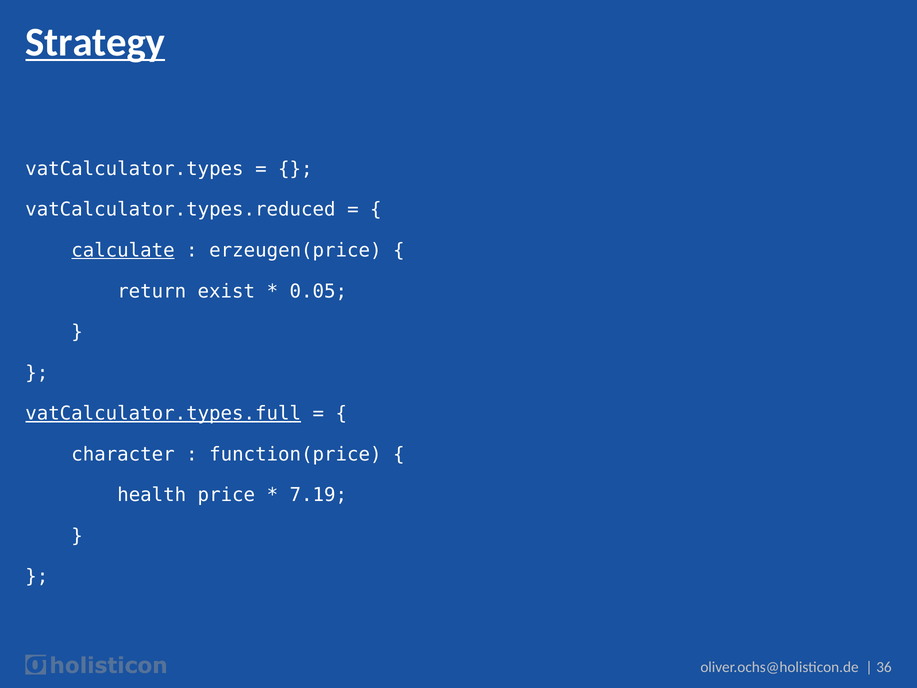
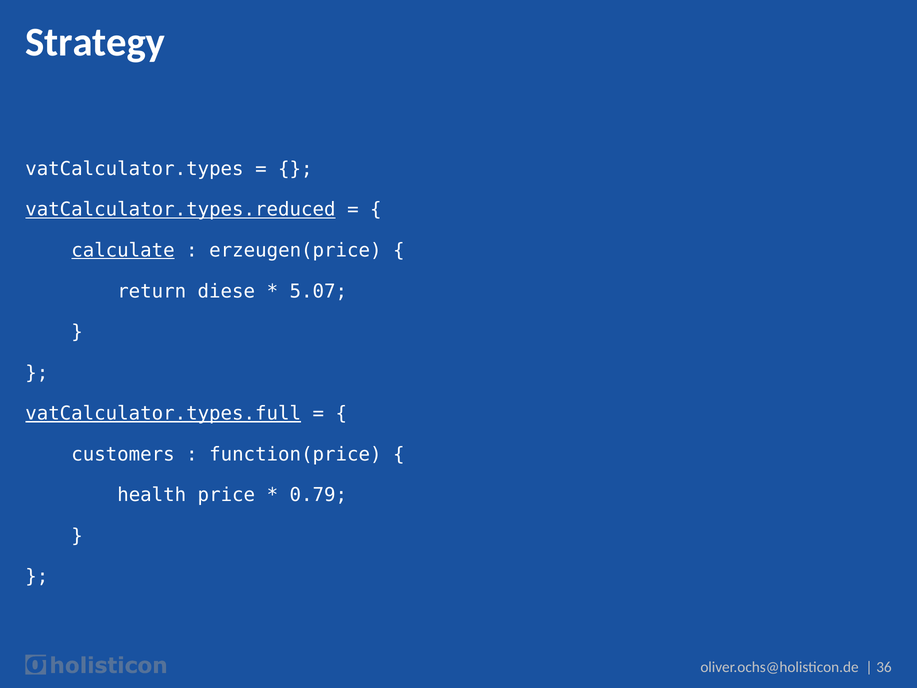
Strategy underline: present -> none (95, 42)
vatCalculator.types.reduced underline: none -> present (180, 210)
exist: exist -> diese (226, 291)
0.05: 0.05 -> 5.07 (318, 291)
character: character -> customers (123, 454)
7.19: 7.19 -> 0.79 (318, 495)
